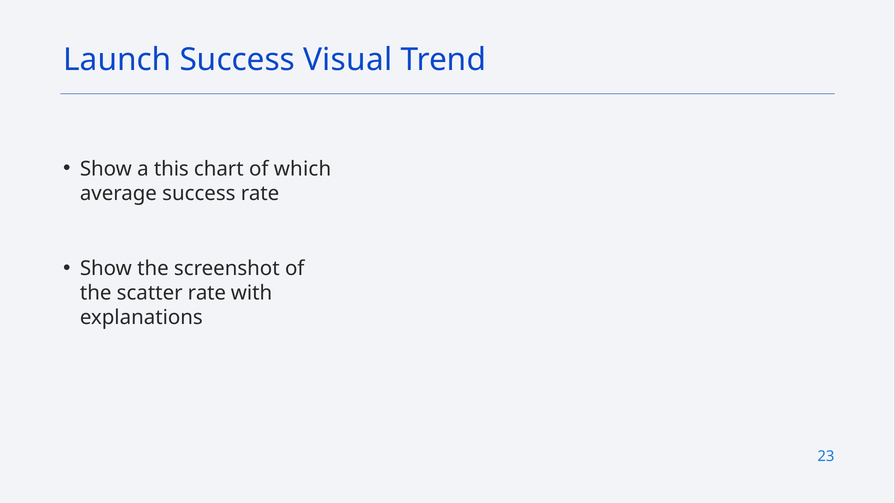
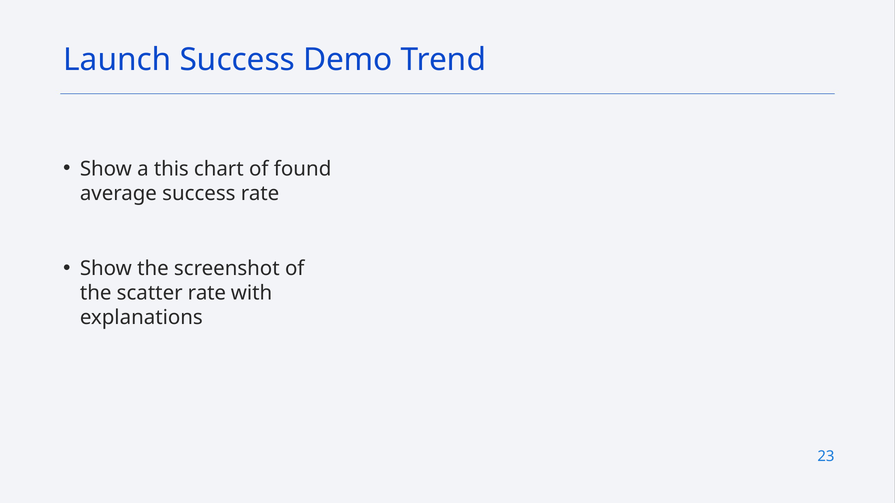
Visual: Visual -> Demo (348, 60)
which: which -> found (303, 169)
